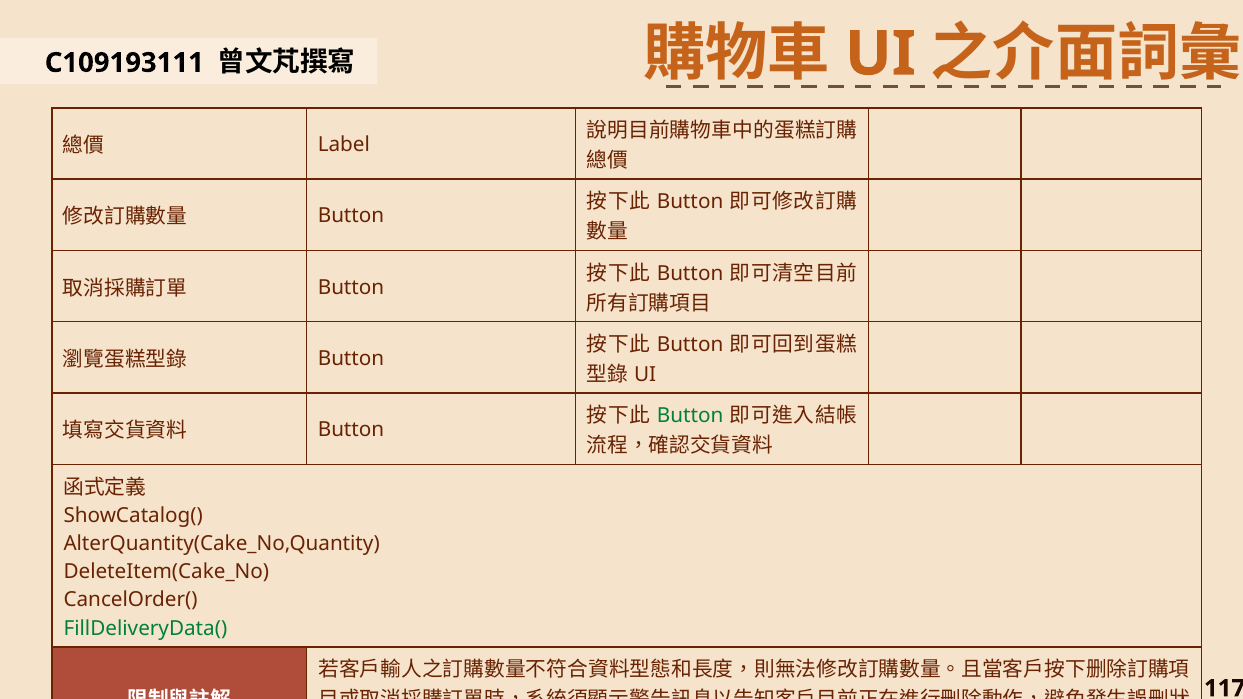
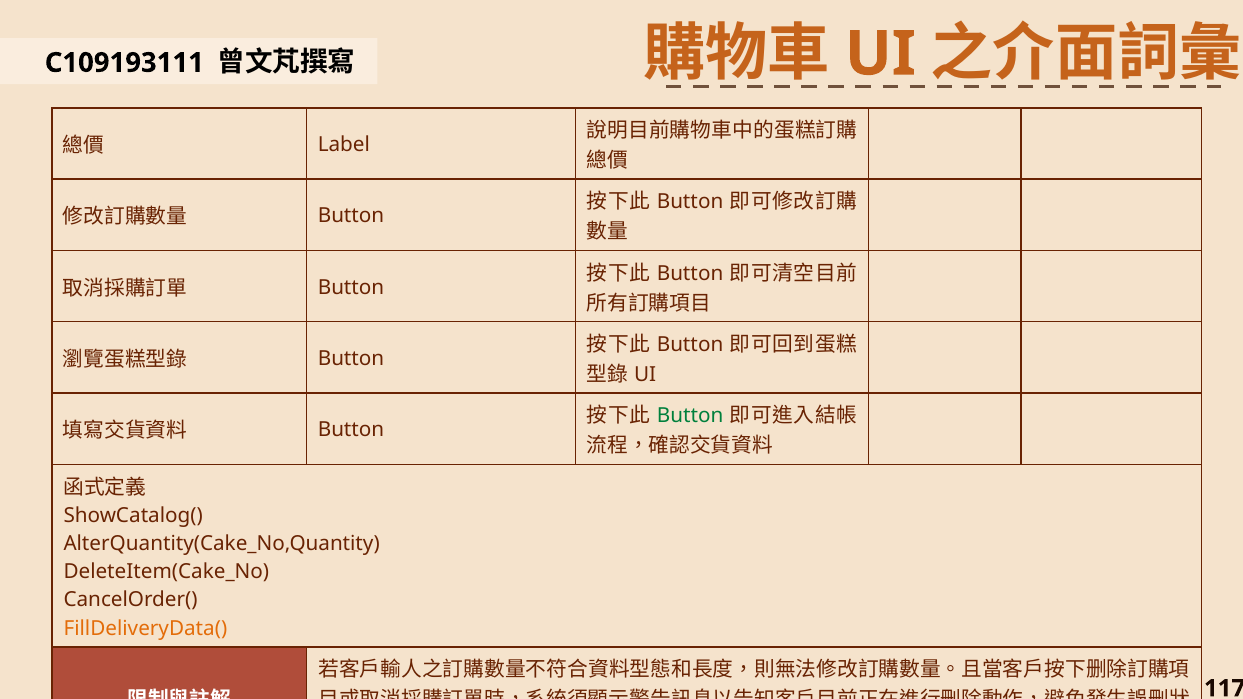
FillDeliveryData( colour: green -> orange (145, 628)
